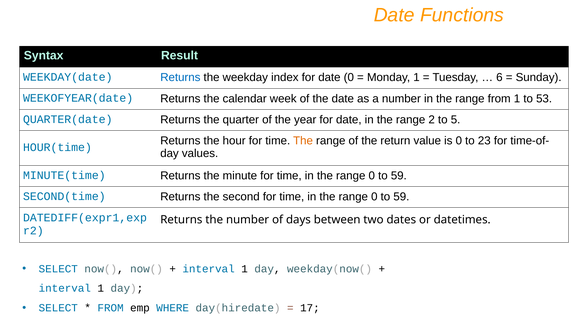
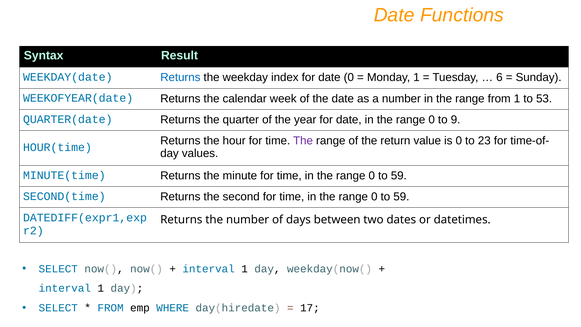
2: 2 -> 0 (432, 120)
5: 5 -> 9 (456, 120)
The colour: orange -> purple (303, 141)
